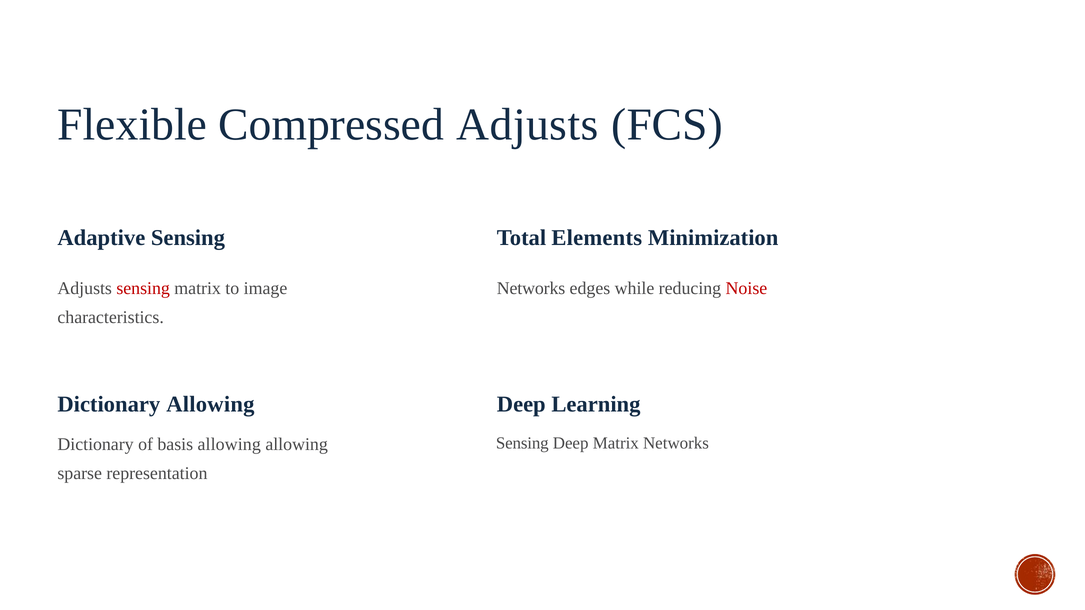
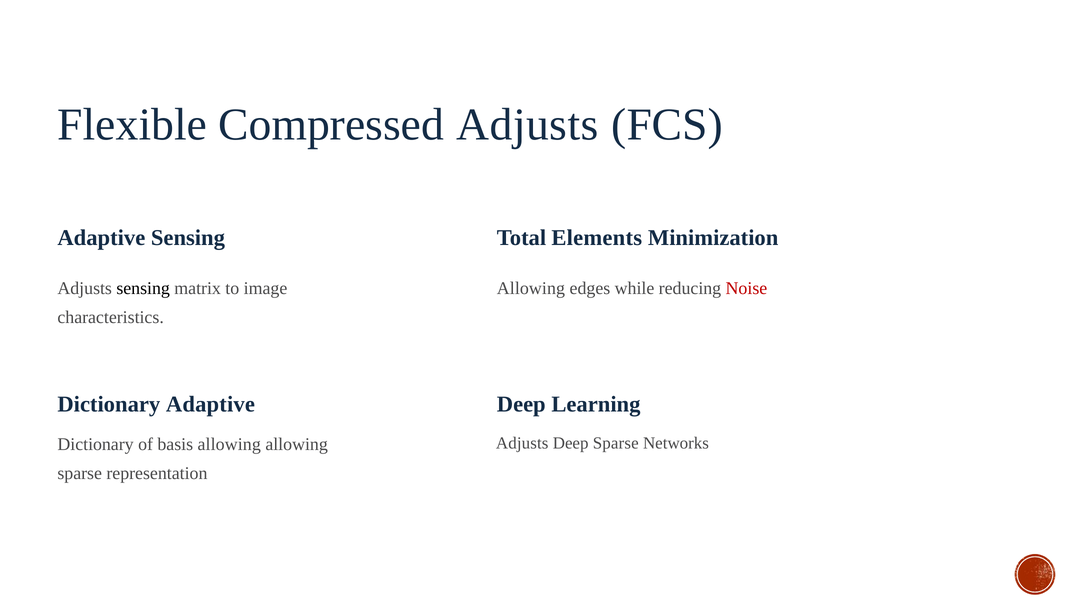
sensing colour: red -> black (143, 288)
Networks: Networks -> Allowing (531, 288)
Dictionary Allowing: Allowing -> Adaptive (210, 405)
Sensing: Sensing -> Adjusts (522, 444)
Deep Matrix: Matrix -> Sparse (616, 444)
